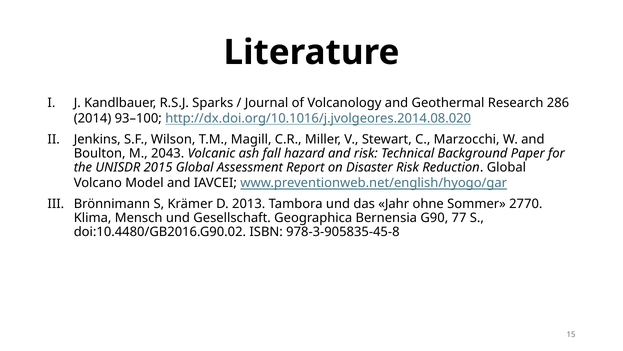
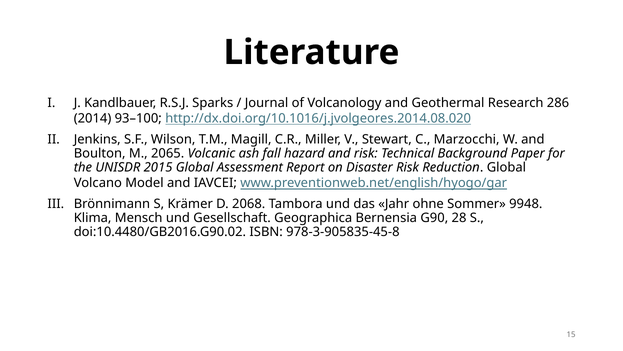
2043: 2043 -> 2065 (168, 153)
2013: 2013 -> 2068 (249, 204)
2770: 2770 -> 9948 (526, 204)
77: 77 -> 28 (459, 218)
